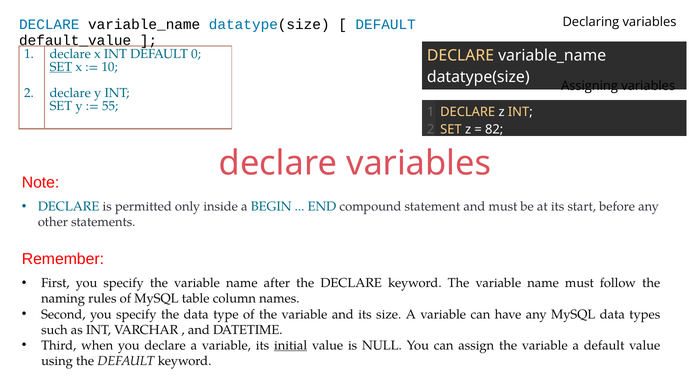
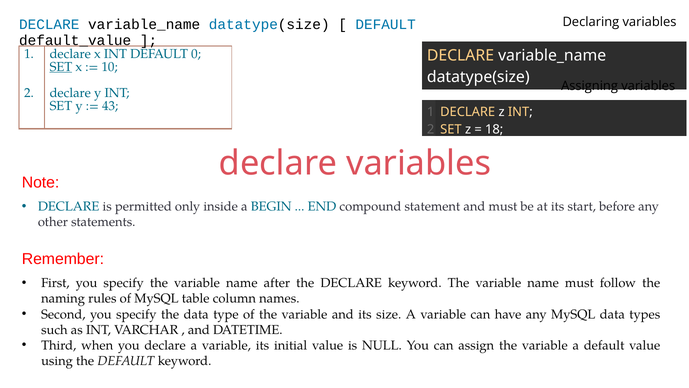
55: 55 -> 43 (110, 106)
82: 82 -> 18 (494, 130)
initial underline: present -> none (291, 345)
